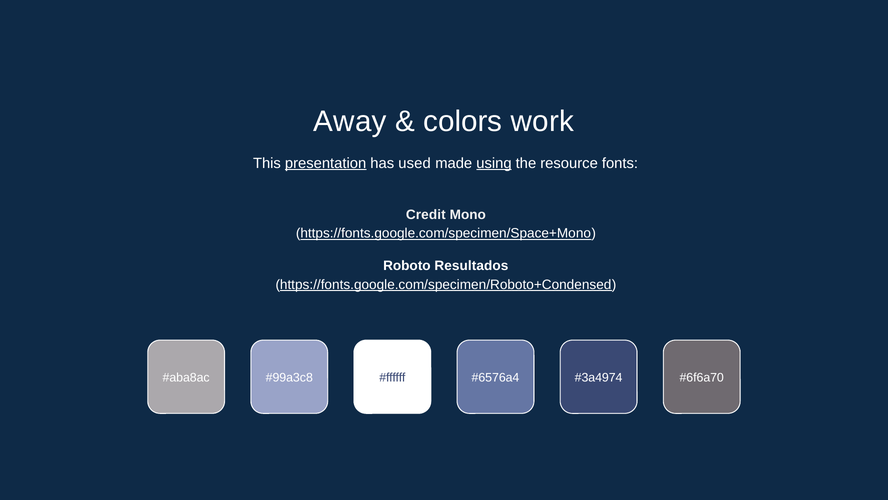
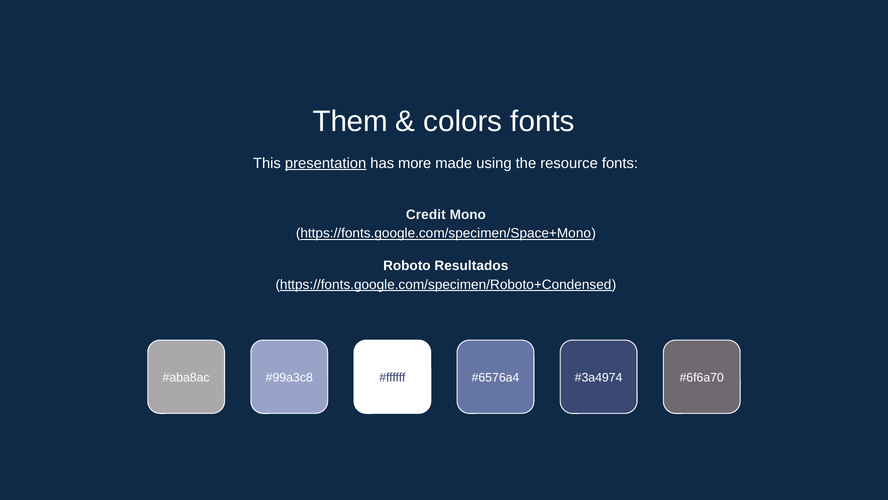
Away: Away -> Them (350, 121)
colors work: work -> fonts (543, 121)
used: used -> more (415, 163)
using underline: present -> none (494, 163)
